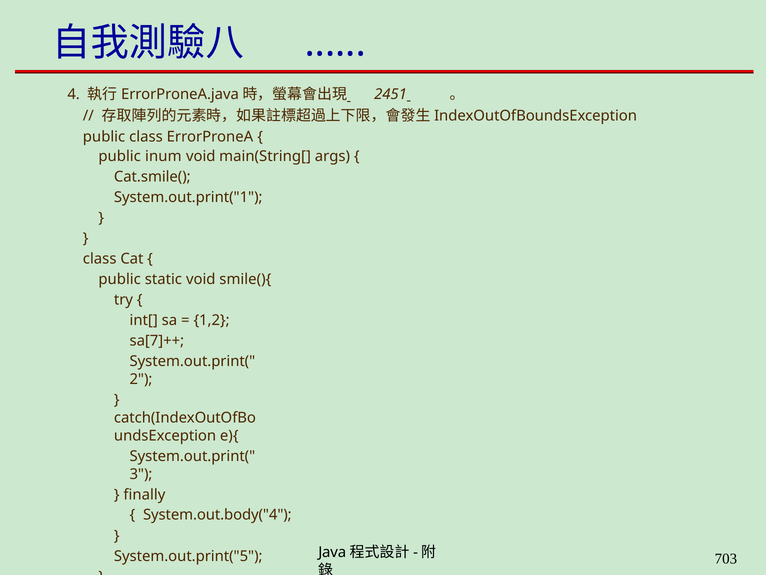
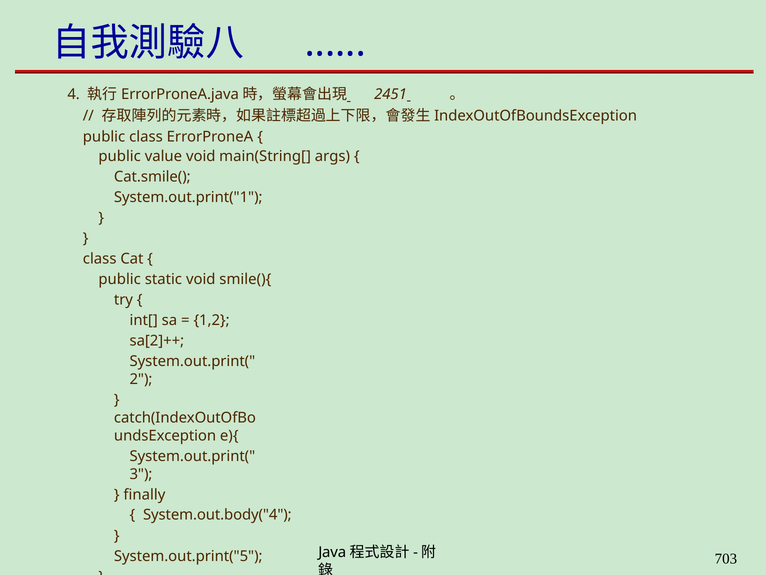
inum: inum -> value (163, 156)
sa[7]++: sa[7]++ -> sa[2]++ (157, 341)
